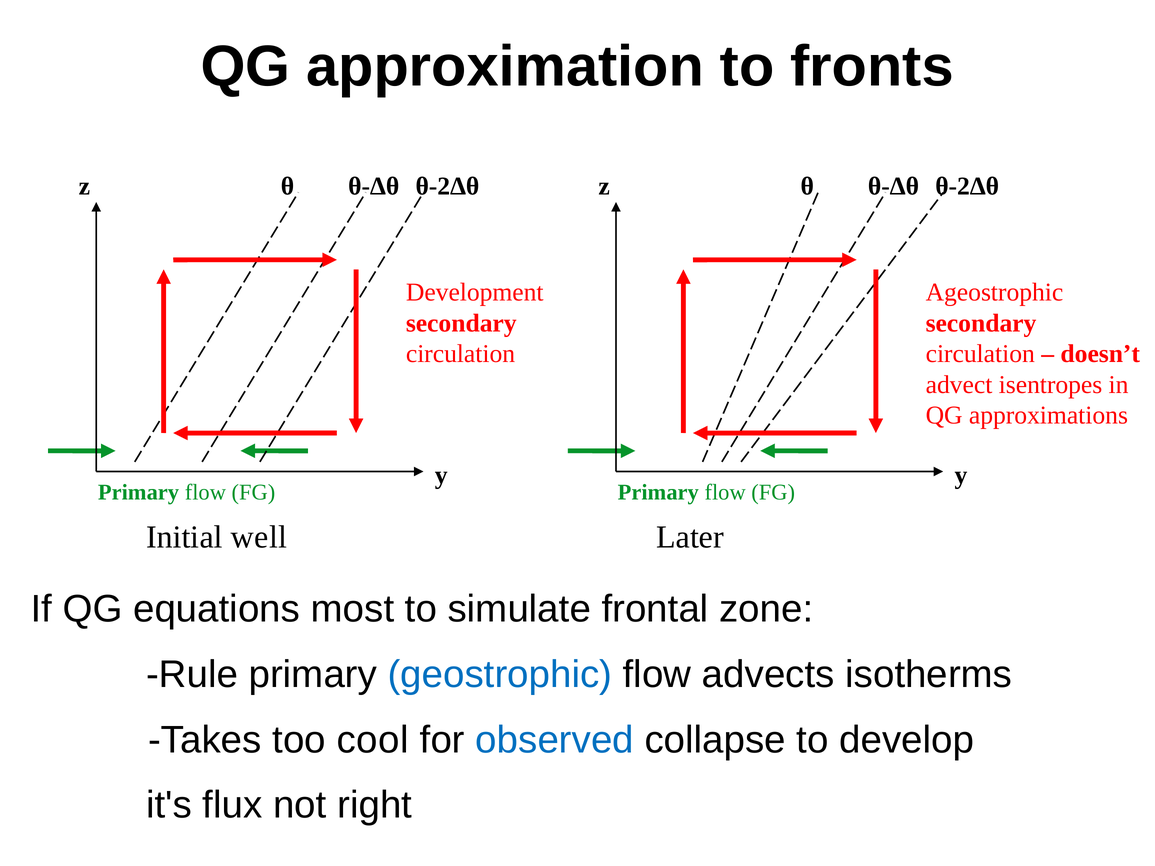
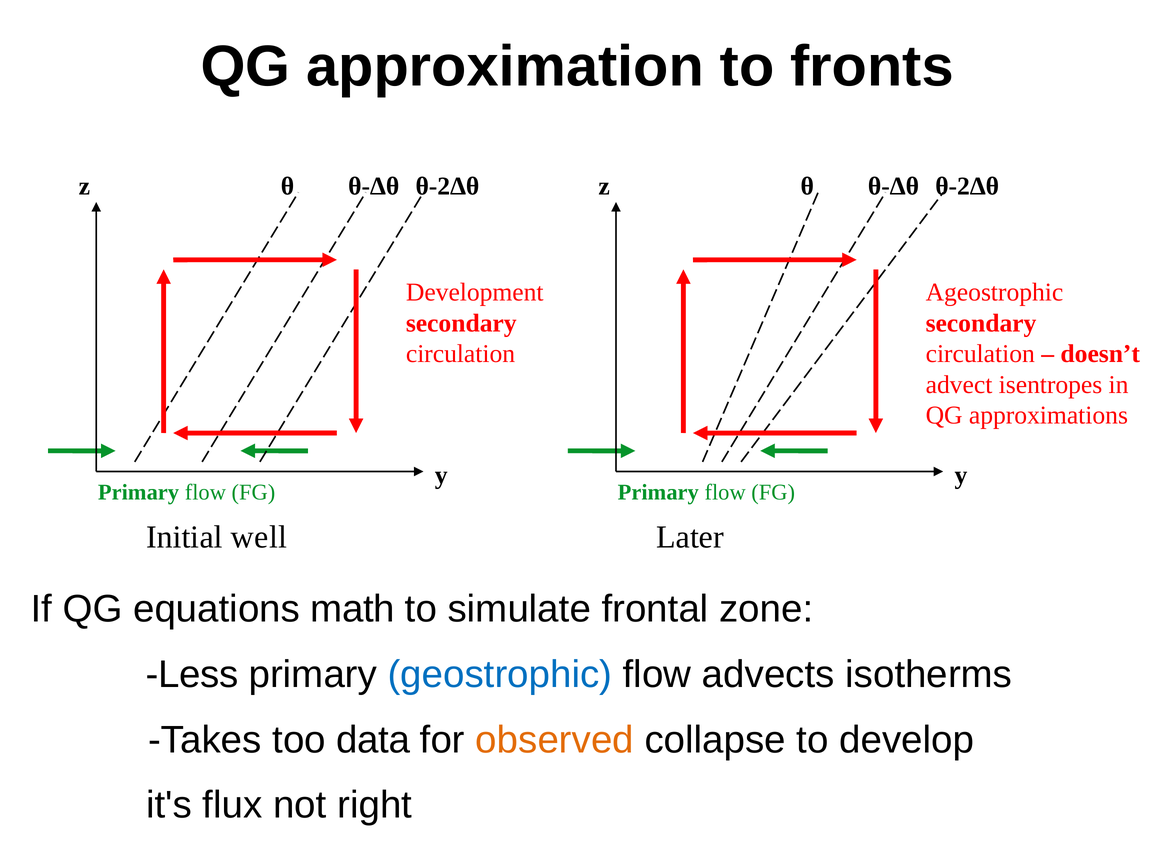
most: most -> math (353, 609)
Rule: Rule -> Less (192, 675)
cool: cool -> data (373, 740)
observed colour: blue -> orange (555, 740)
